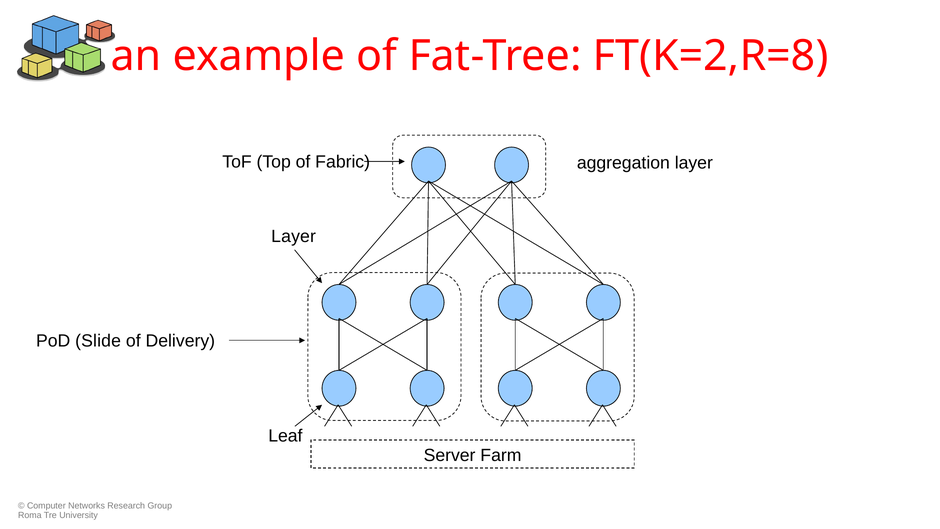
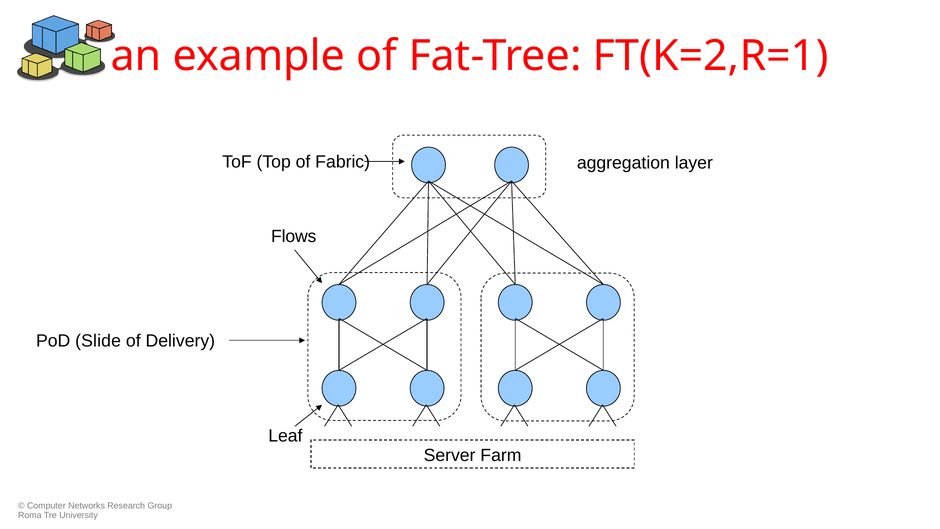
FT(K=2,R=8: FT(K=2,R=8 -> FT(K=2,R=1 (711, 56)
Layer: Layer -> Flows (294, 237)
